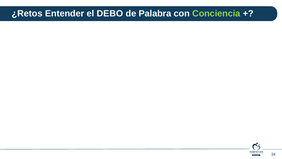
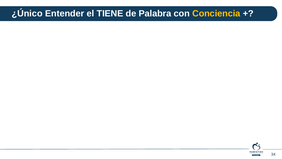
¿Retos: ¿Retos -> ¿Único (27, 14)
DEBO: DEBO -> TIENE (110, 14)
Conciencia colour: light green -> yellow (216, 14)
